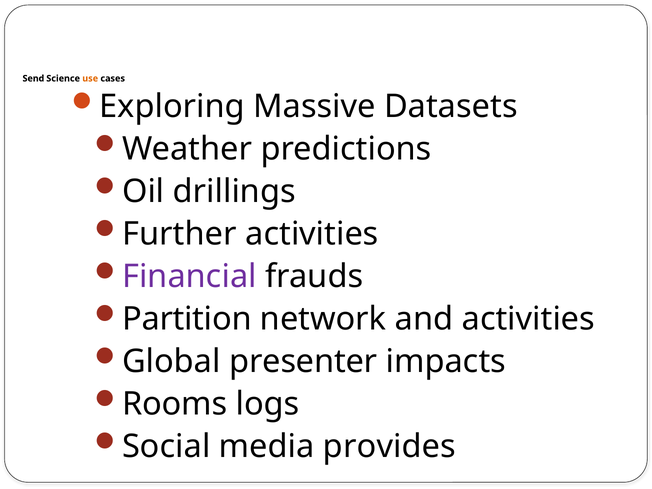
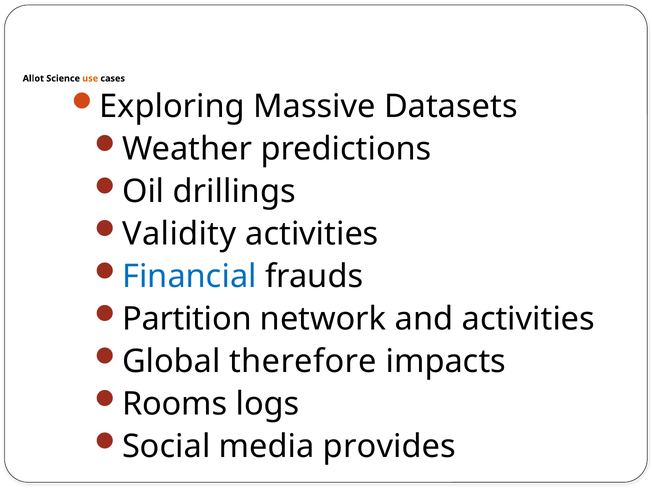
Send: Send -> Allot (33, 78)
Further: Further -> Validity (179, 234)
Financial colour: purple -> blue (189, 276)
presenter: presenter -> therefore (303, 361)
